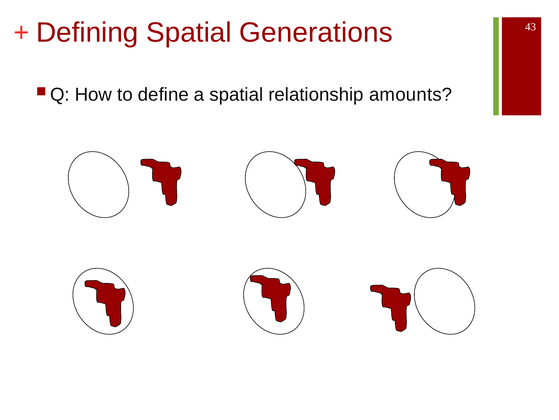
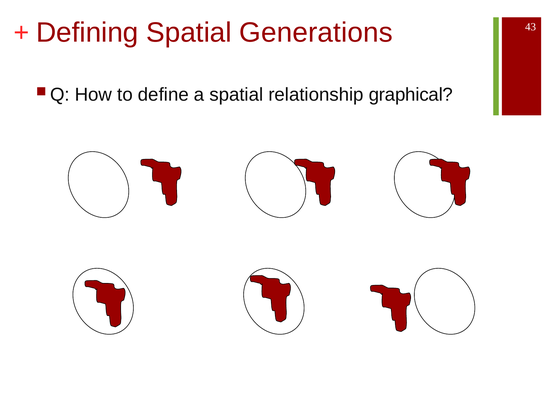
amounts: amounts -> graphical (411, 94)
